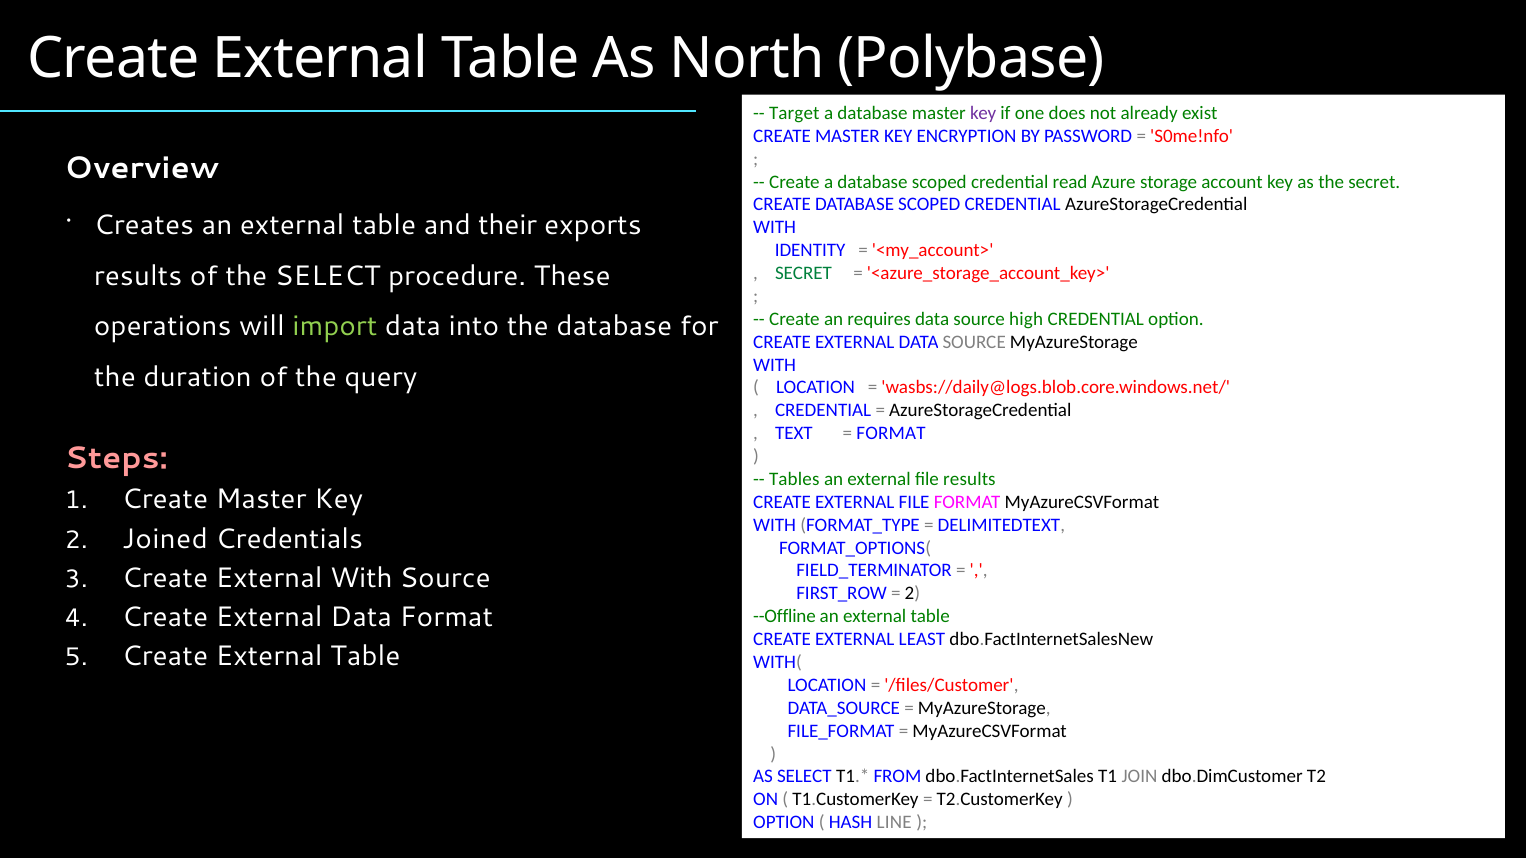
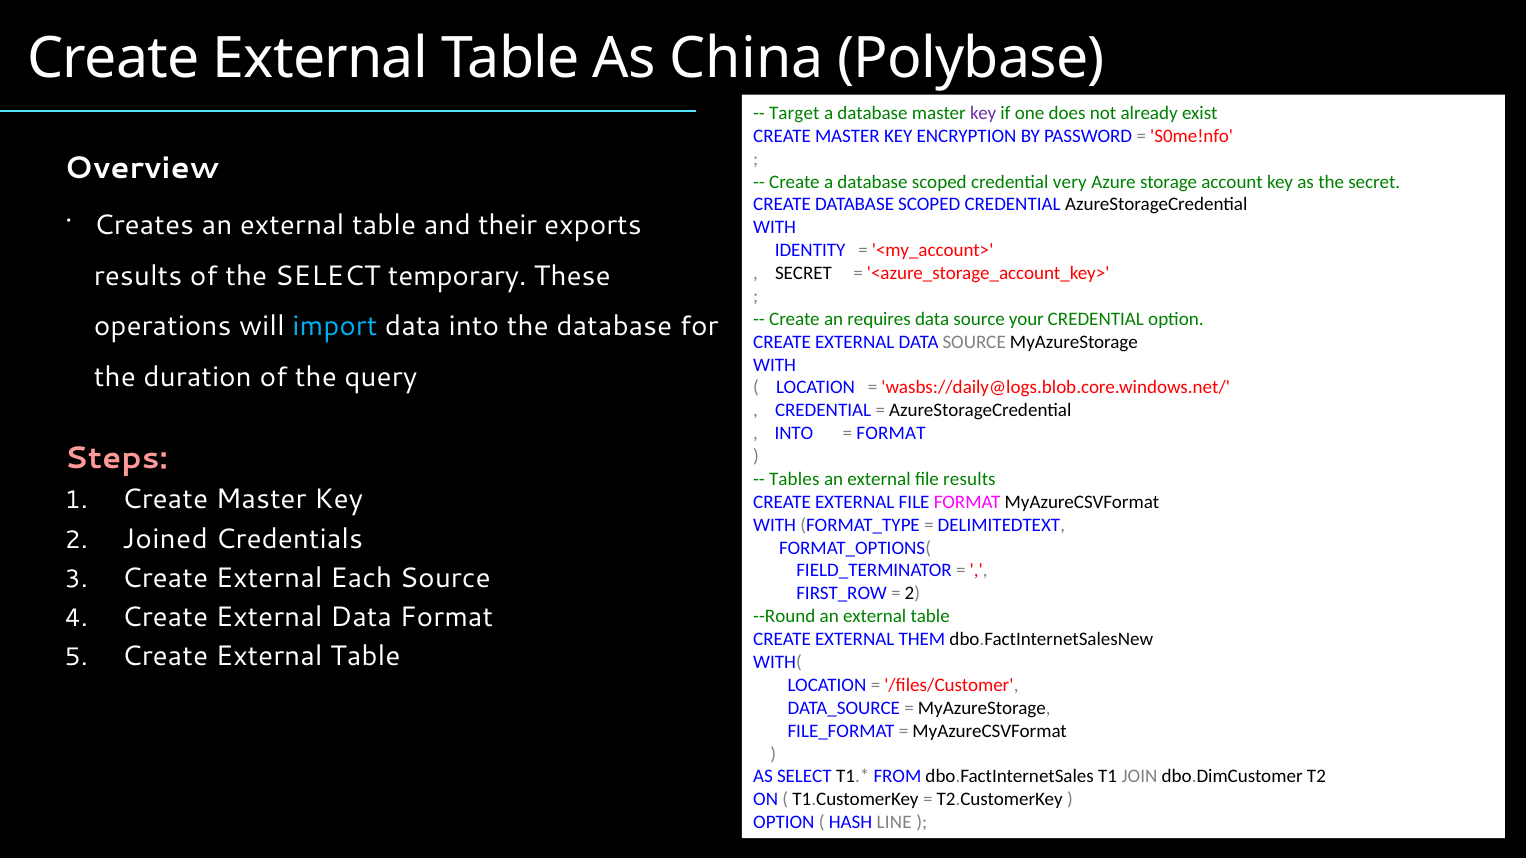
North: North -> China (747, 59)
read: read -> very (1070, 182)
procedure: procedure -> temporary (457, 276)
SECRET colour: green -> black (803, 273)
high: high -> your (1026, 319)
import colour: light green -> light blue (335, 327)
TEXT: TEXT -> INTO (794, 434)
External With: With -> Each (361, 578)
--Offline: --Offline -> --Round (784, 617)
LEAST: LEAST -> THEM (922, 640)
